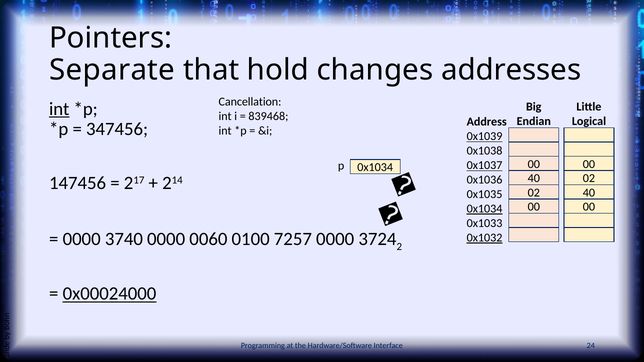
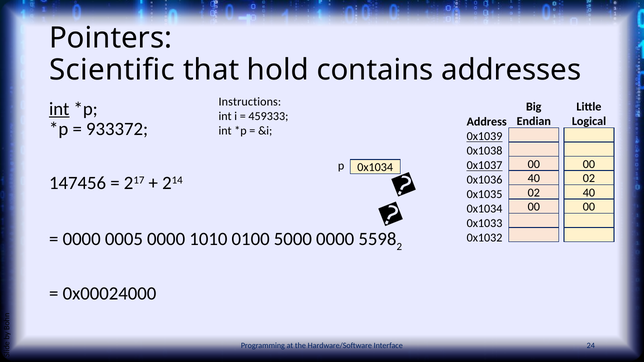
Separate: Separate -> Scientific (112, 70)
changes: changes -> contains (375, 70)
Cancellation: Cancellation -> Instructions (250, 102)
839468: 839468 -> 459333 (268, 116)
347456: 347456 -> 933372 (117, 129)
0x1034 underline: present -> none (485, 209)
3740: 3740 -> 0005 (124, 239)
0060: 0060 -> 1010 (208, 239)
7257: 7257 -> 5000 (293, 239)
3724: 3724 -> 5598 (377, 239)
0x1032 underline: present -> none (485, 238)
0x00024000 underline: present -> none (109, 294)
